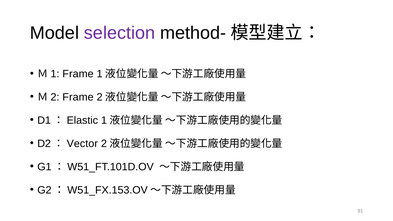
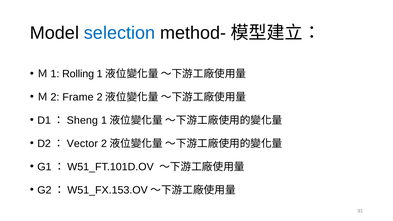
selection colour: purple -> blue (120, 33)
Frame: Frame -> Rolling (78, 74)
Elastic: Elastic -> Sheng (82, 120)
